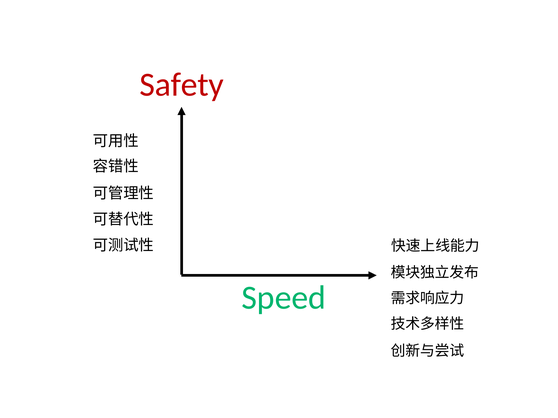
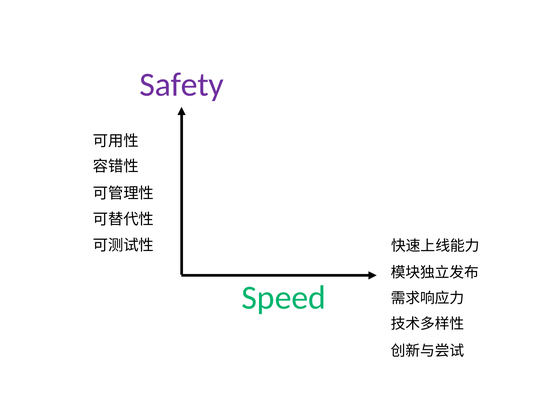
Safety colour: red -> purple (182, 85)
